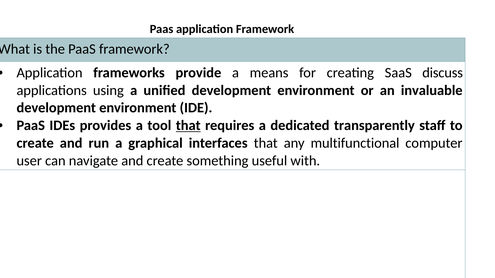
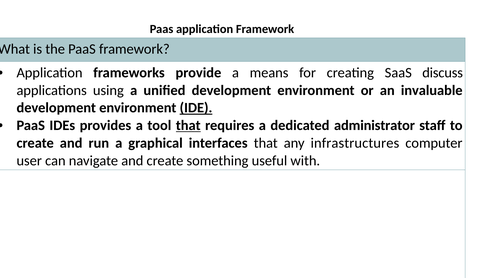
IDE underline: none -> present (196, 108)
transparently: transparently -> administrator (374, 126)
multifunctional: multifunctional -> infrastructures (355, 143)
